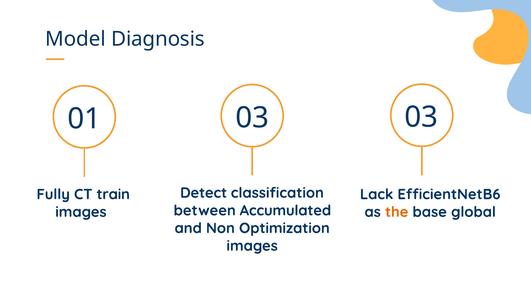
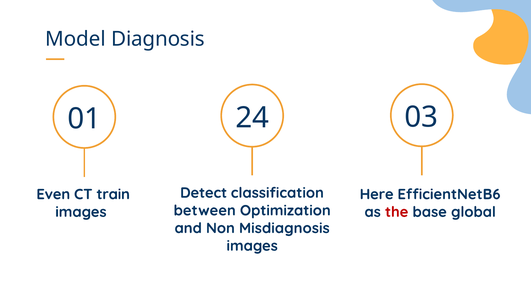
01 03: 03 -> 24 (252, 118)
Fully: Fully -> Even (53, 195)
Lack: Lack -> Here (377, 195)
Accumulated: Accumulated -> Optimization (285, 211)
the colour: orange -> red (397, 212)
Optimization: Optimization -> Misdiagnosis (284, 229)
